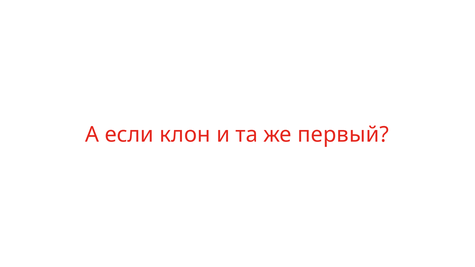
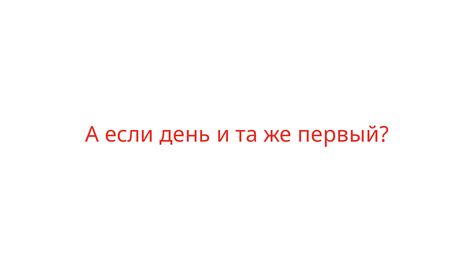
клон: клон -> день (185, 135)
